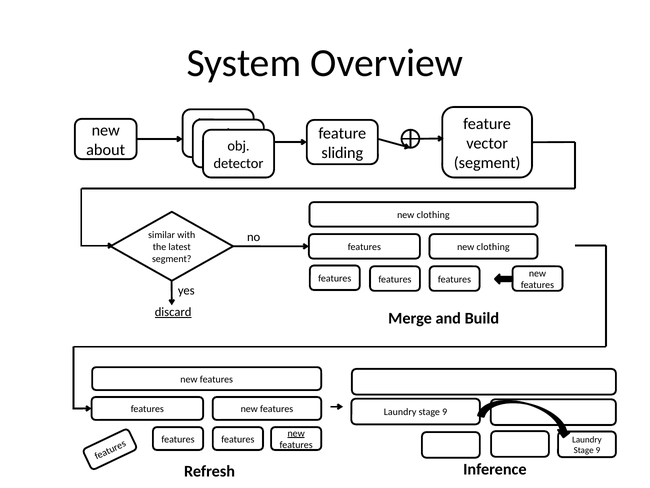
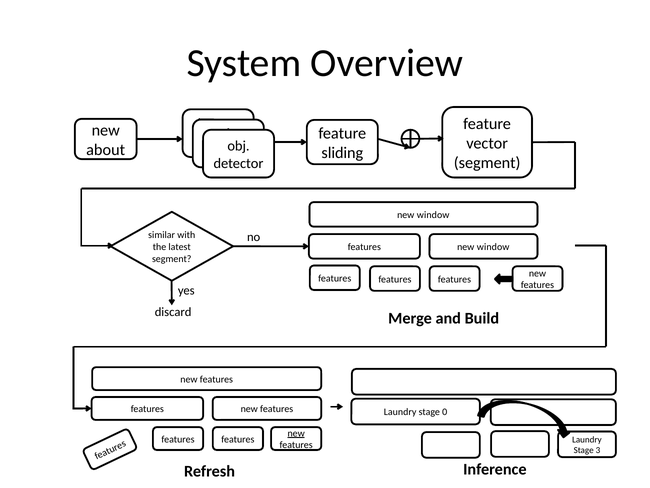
clothing: clothing -> window (433, 215)
features new clothing: clothing -> window (493, 247)
discard underline: present -> none (173, 312)
9: 9 -> 0 (445, 412)
9: 9 -> 3 (598, 450)
